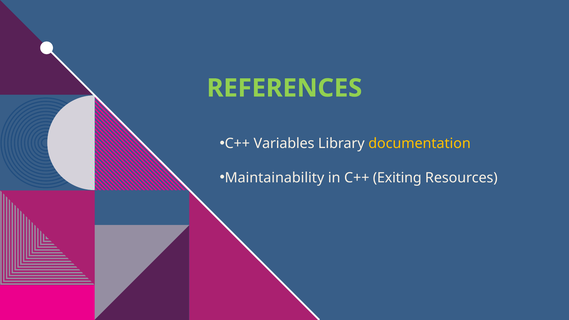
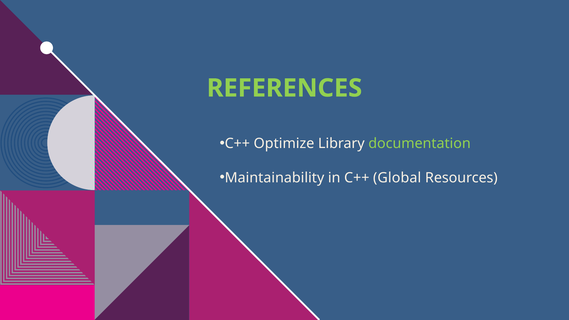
Variables: Variables -> Optimize (284, 144)
documentation colour: yellow -> light green (420, 144)
Exiting: Exiting -> Global (397, 178)
